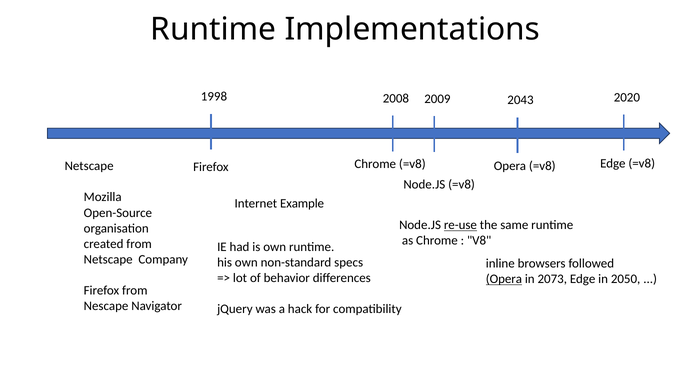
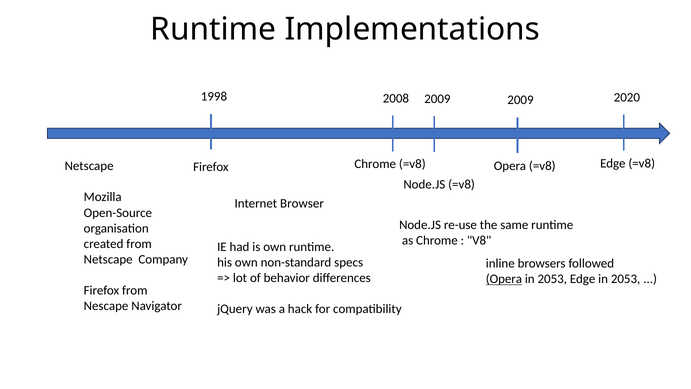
2009 2043: 2043 -> 2009 (520, 100)
Example: Example -> Browser (302, 203)
re-use underline: present -> none (460, 225)
2073: 2073 -> 2053 (552, 279)
Edge in 2050: 2050 -> 2053 (626, 279)
